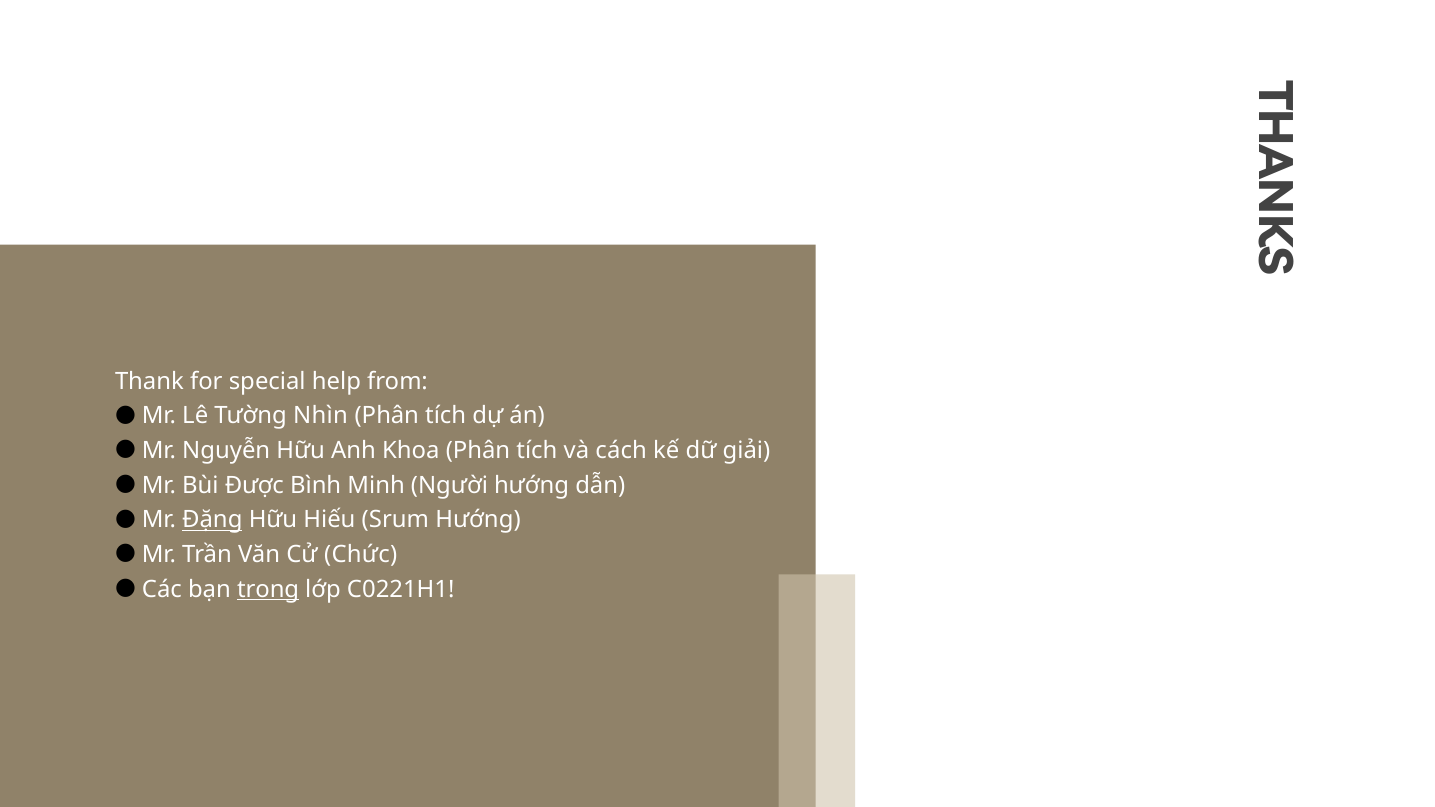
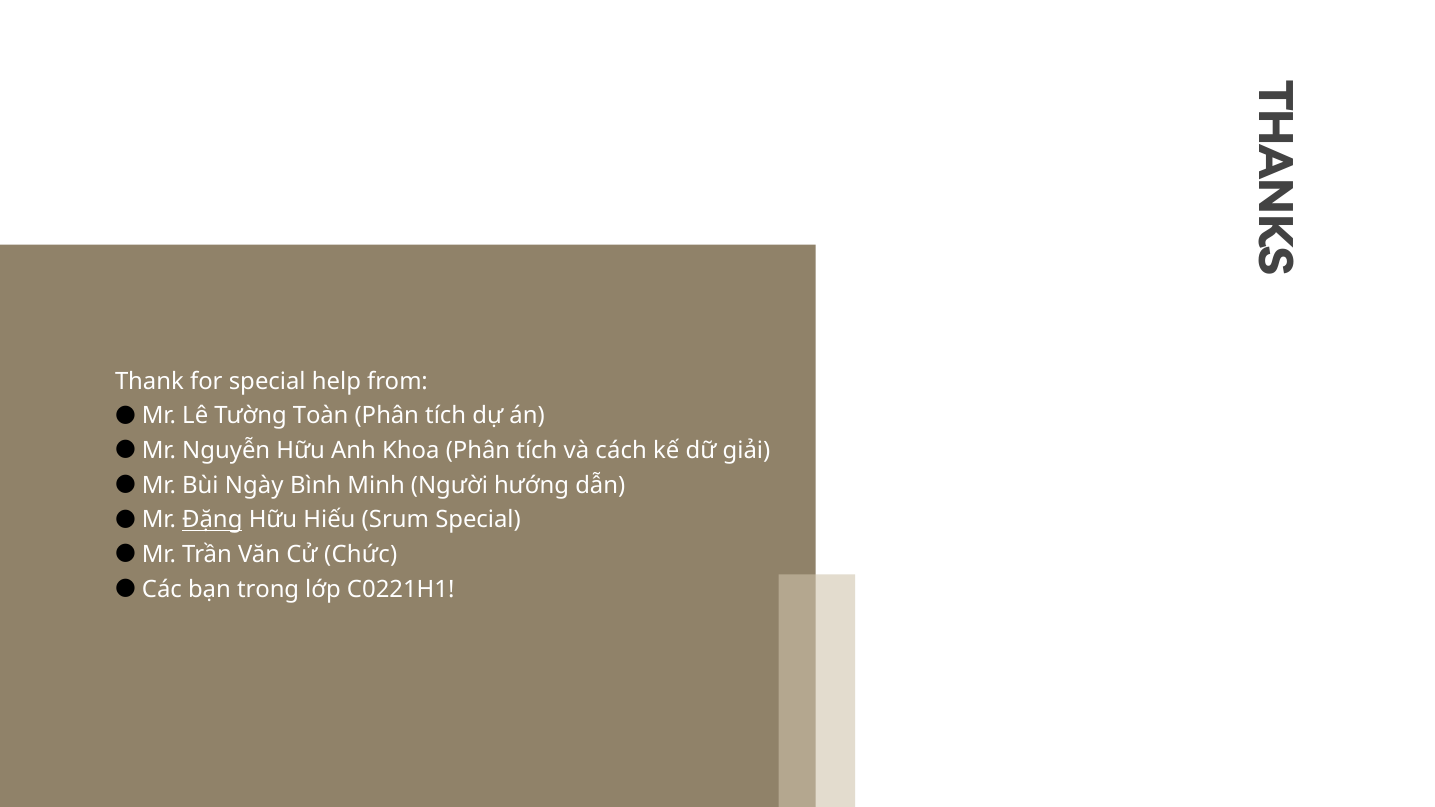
Nhìn: Nhìn -> Toàn (321, 416)
Được: Được -> Ngày (254, 485)
Srum Hướng: Hướng -> Special (478, 520)
trong underline: present -> none (268, 590)
